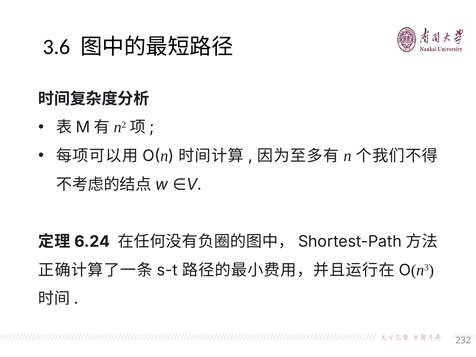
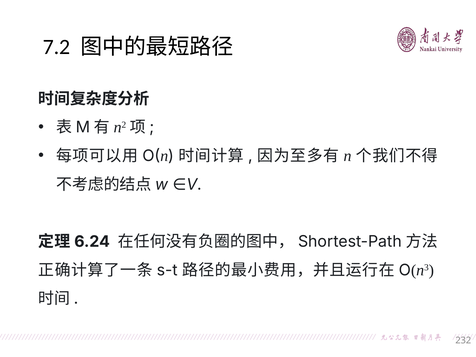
3.6: 3.6 -> 7.2 (56, 47)
